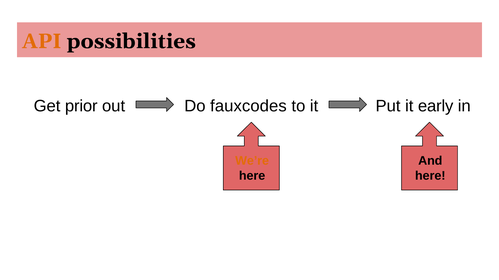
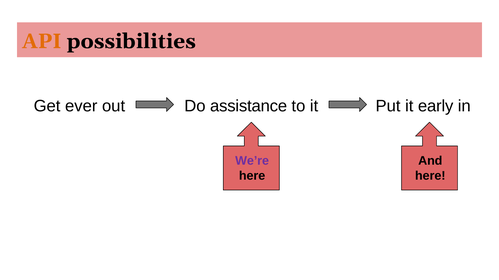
prior: prior -> ever (81, 106)
fauxcodes: fauxcodes -> assistance (249, 106)
We’re colour: orange -> purple (252, 161)
